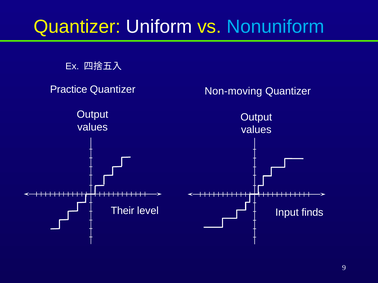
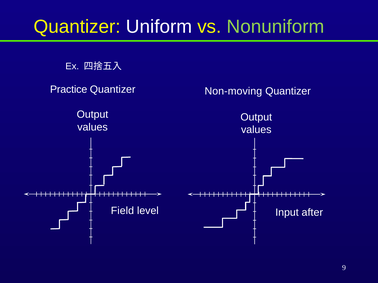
Nonuniform colour: light blue -> light green (275, 27)
Their: Their -> Field (122, 211)
finds: finds -> after (312, 213)
